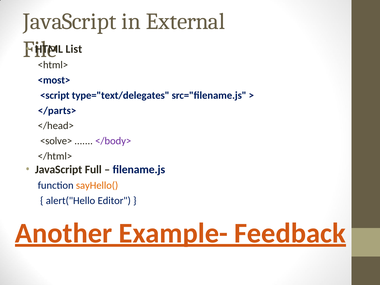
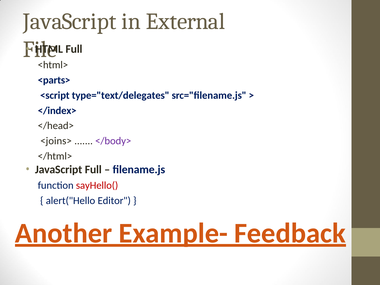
List: List -> Full (74, 49)
<most>: <most> -> <parts> (54, 80)
</parts>: </parts> -> </index> (57, 111)
<solve>: <solve> -> <joins> (56, 141)
sayHello( colour: orange -> red (97, 185)
